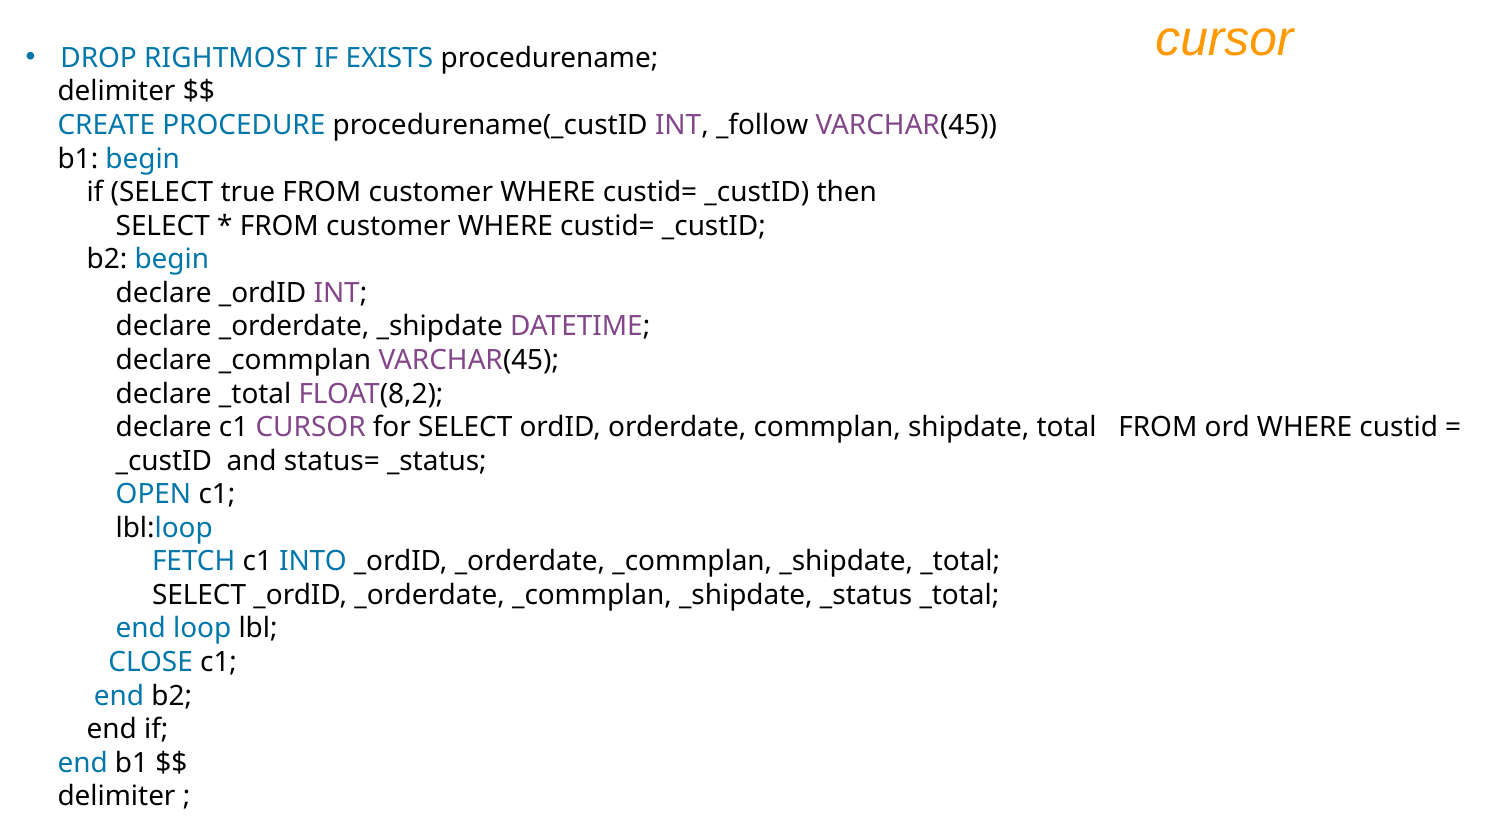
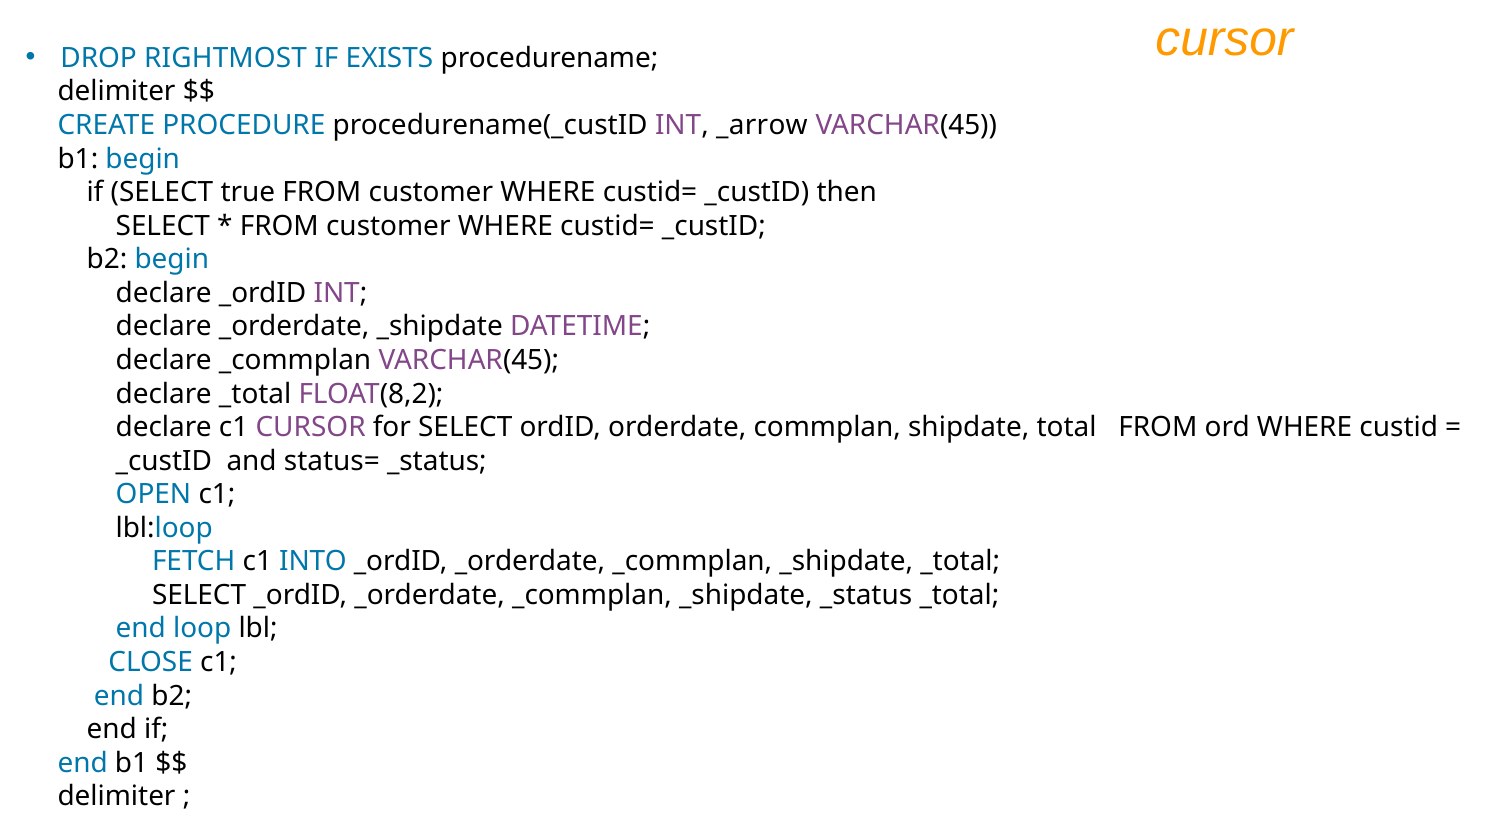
_follow: _follow -> _arrow (762, 125)
